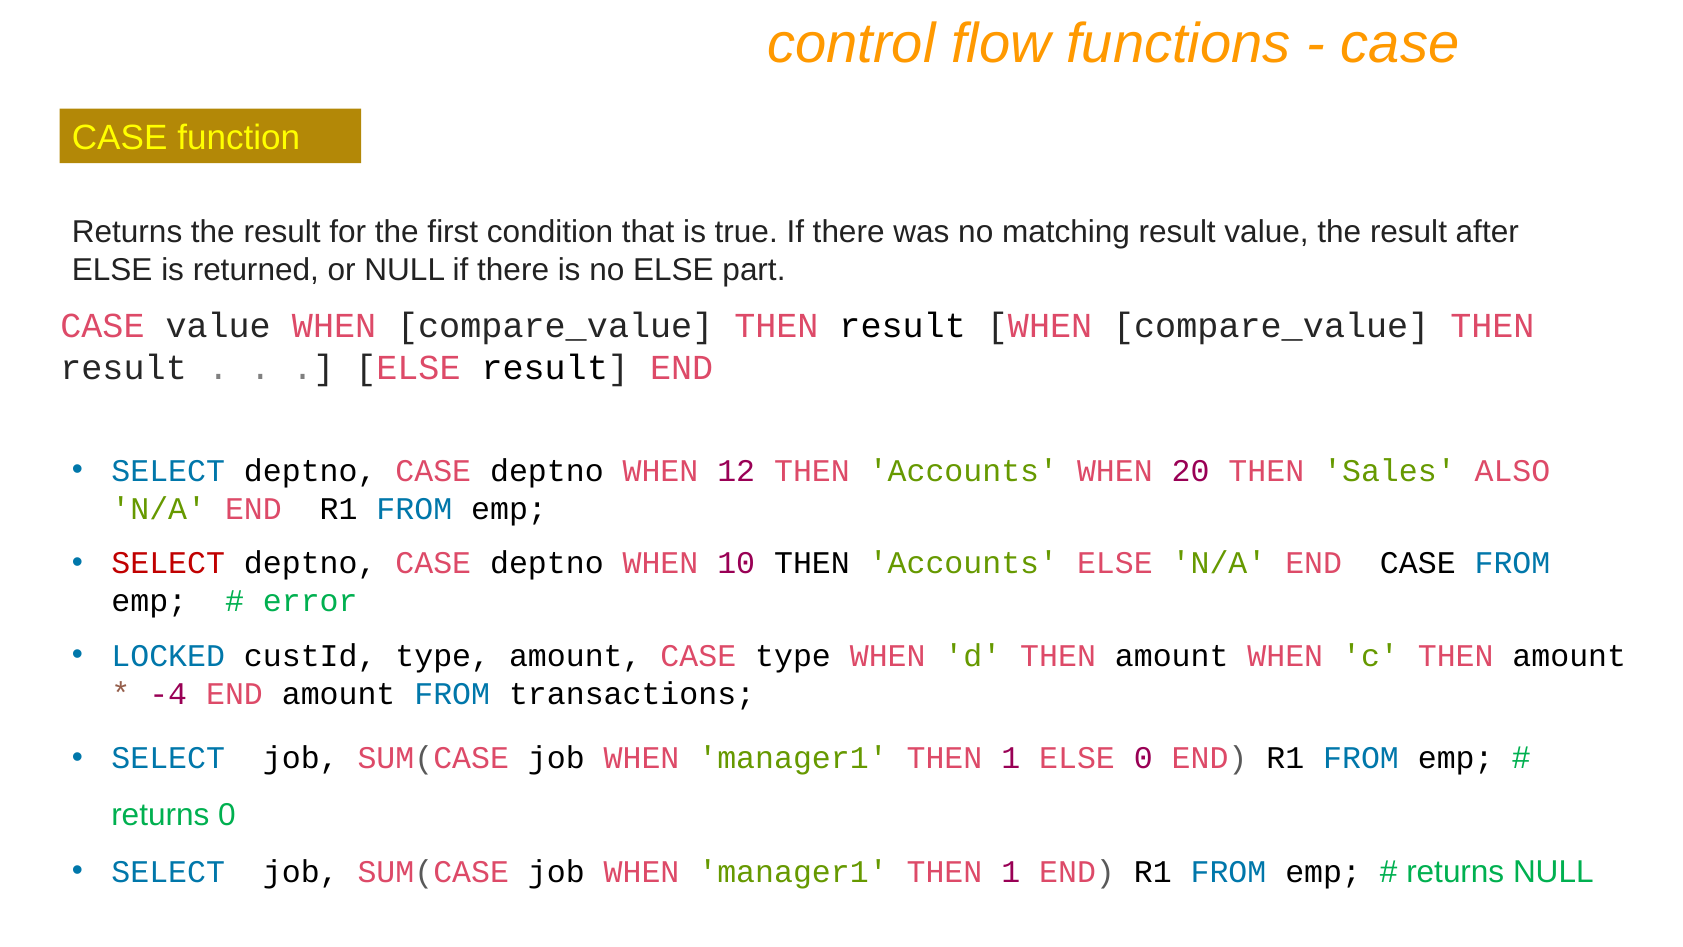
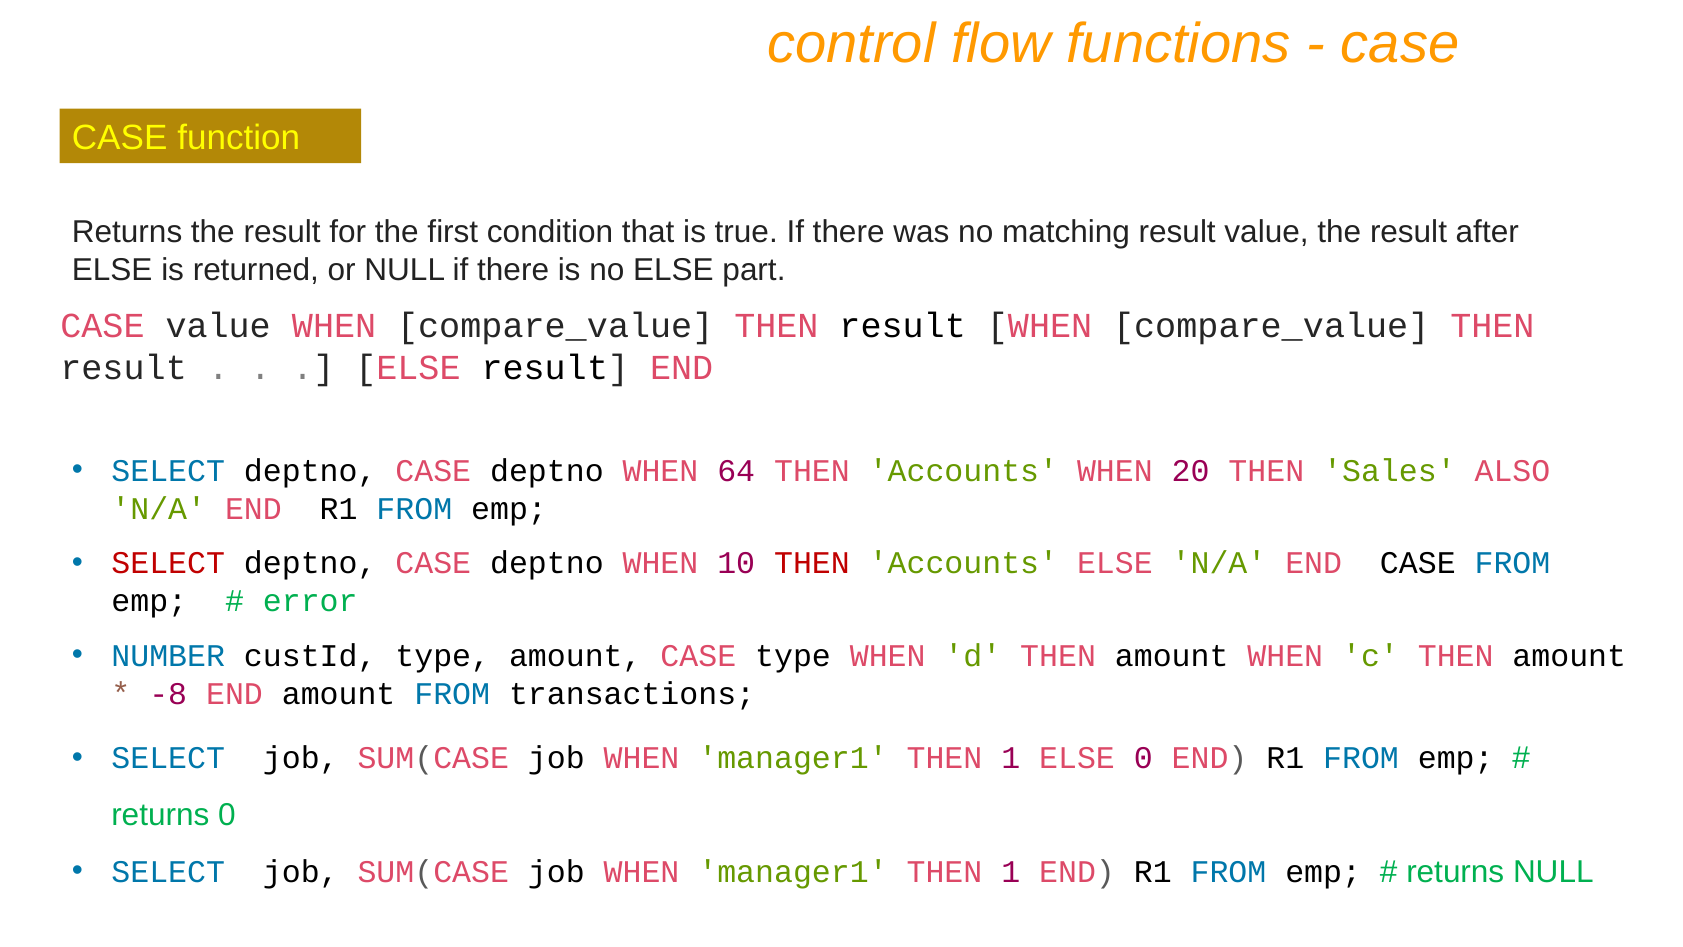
12: 12 -> 64 (736, 471)
THEN colour: black -> red (812, 563)
LOCKED: LOCKED -> NUMBER (168, 656)
-4: -4 -> -8 (168, 694)
